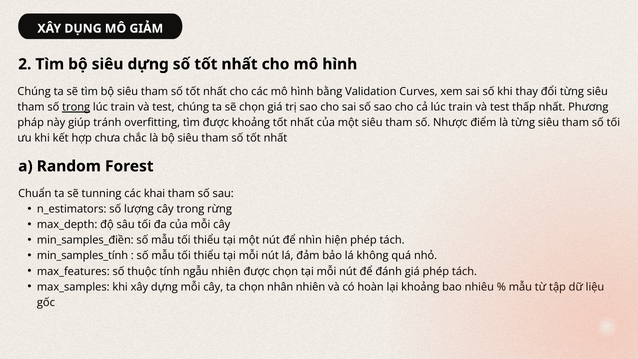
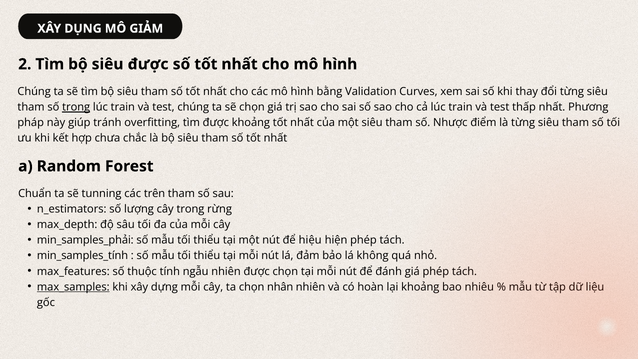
siêu dựng: dựng -> được (148, 64)
khai: khai -> trên (155, 194)
min_samples_điền: min_samples_điền -> min_samples_phải (85, 240)
nhìn: nhìn -> hiệu (310, 240)
max_samples underline: none -> present (73, 287)
